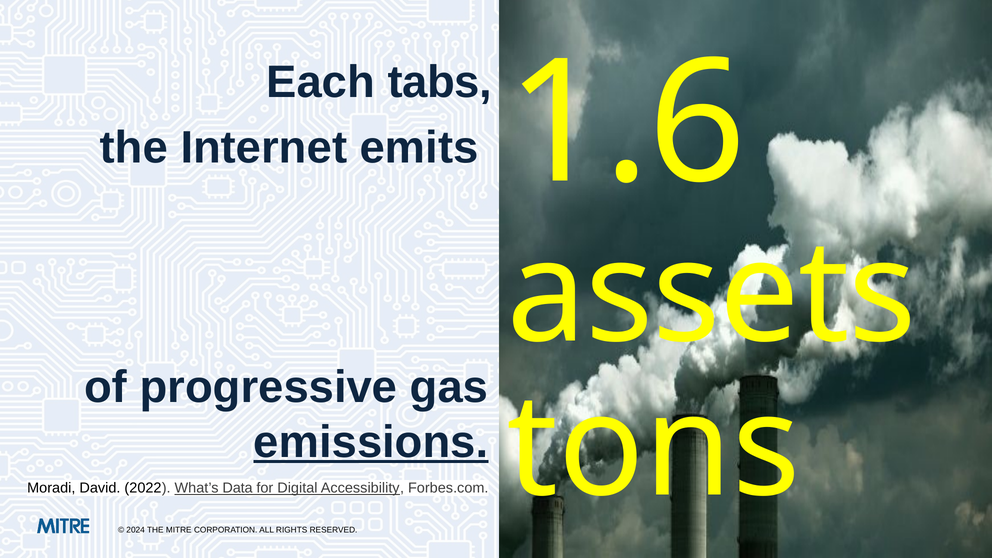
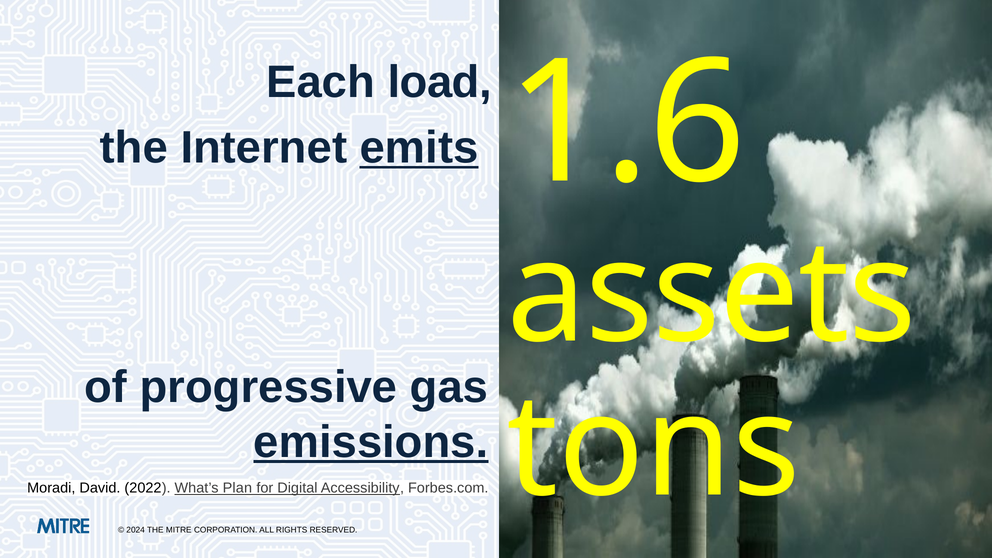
tabs: tabs -> load (440, 82)
emits underline: none -> present (419, 148)
Data: Data -> Plan (237, 488)
